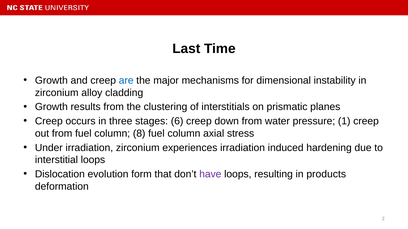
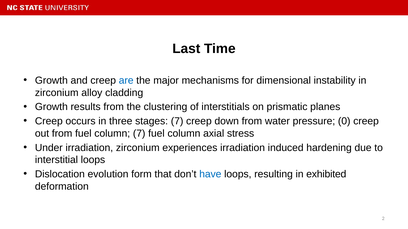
stages 6: 6 -> 7 (177, 121)
1: 1 -> 0 (344, 121)
column 8: 8 -> 7 (139, 134)
have colour: purple -> blue (210, 174)
products: products -> exhibited (326, 174)
